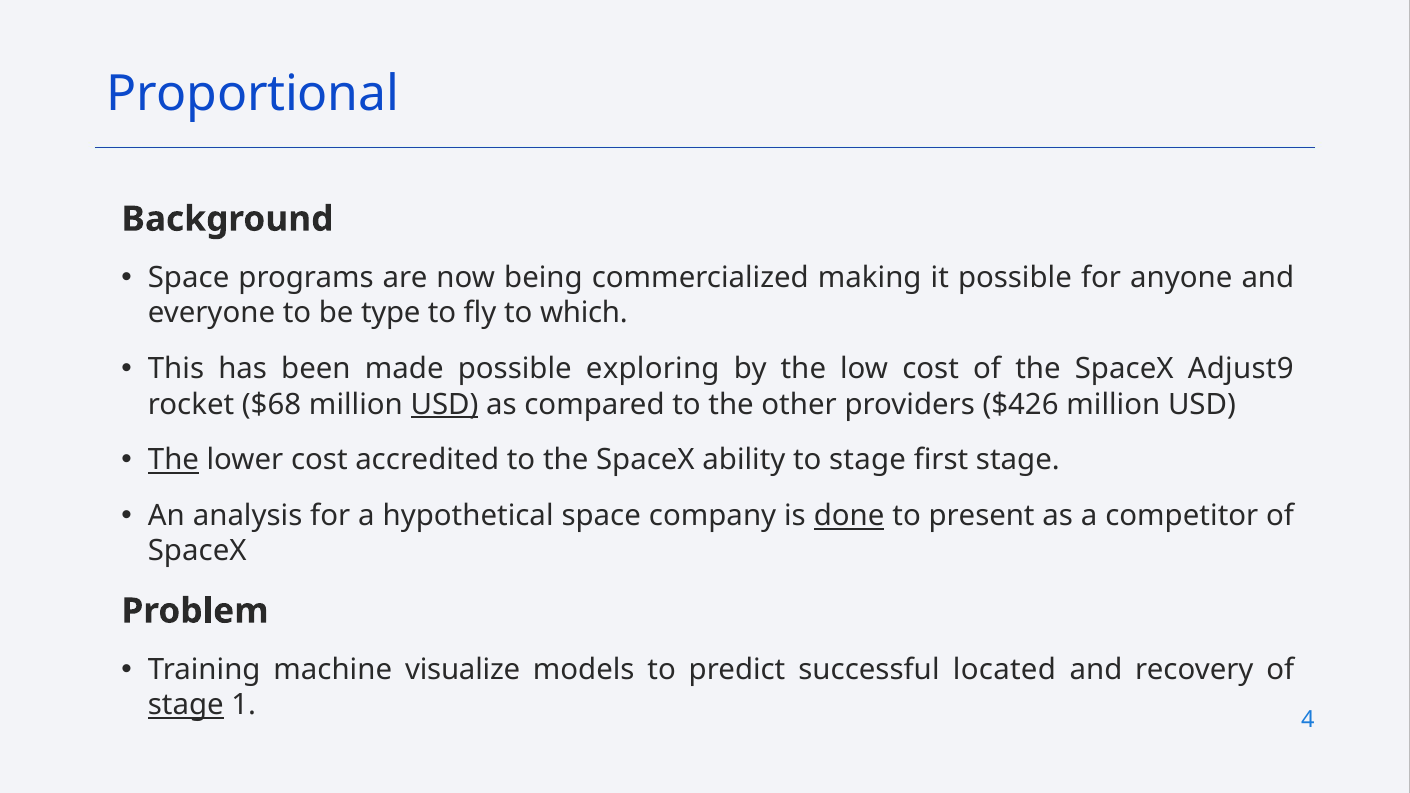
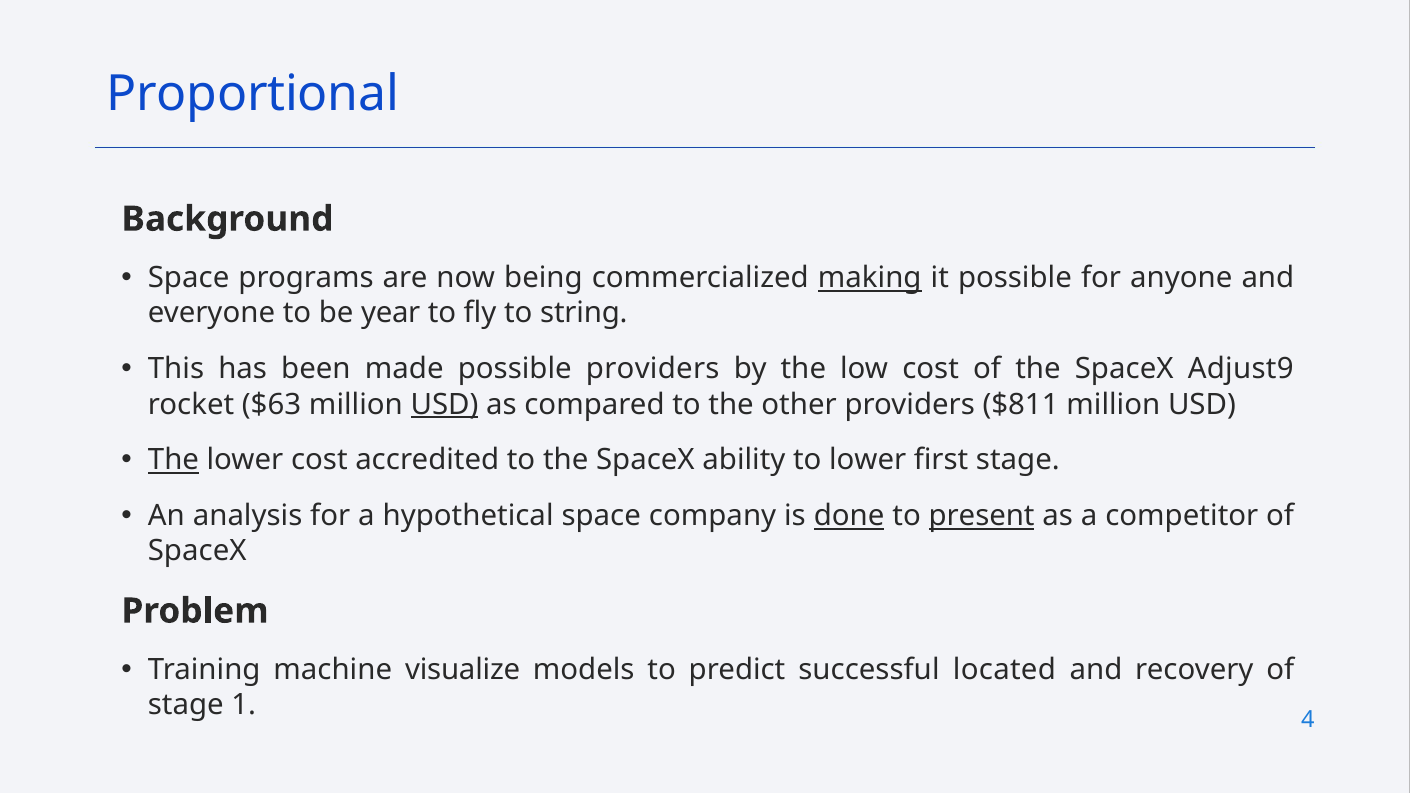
making underline: none -> present (870, 278)
type: type -> year (391, 313)
which: which -> string (584, 313)
possible exploring: exploring -> providers (653, 369)
$68: $68 -> $63 (272, 404)
$426: $426 -> $811 (1021, 404)
to stage: stage -> lower (868, 460)
present underline: none -> present (982, 516)
stage underline: present -> none (186, 705)
